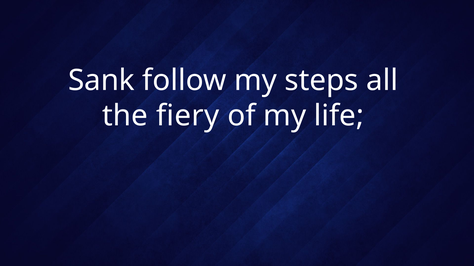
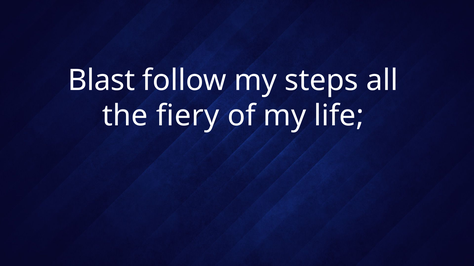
Sank: Sank -> Blast (102, 81)
